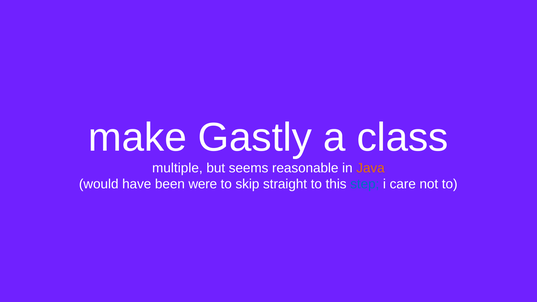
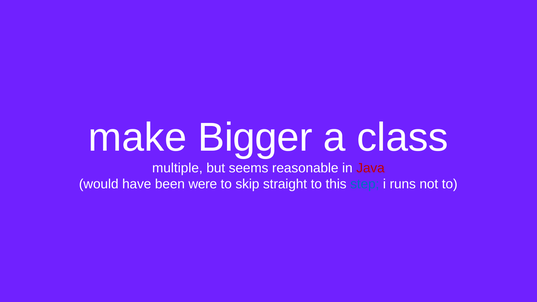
Gastly: Gastly -> Bigger (255, 138)
Java colour: orange -> red (370, 168)
care: care -> runs (403, 184)
